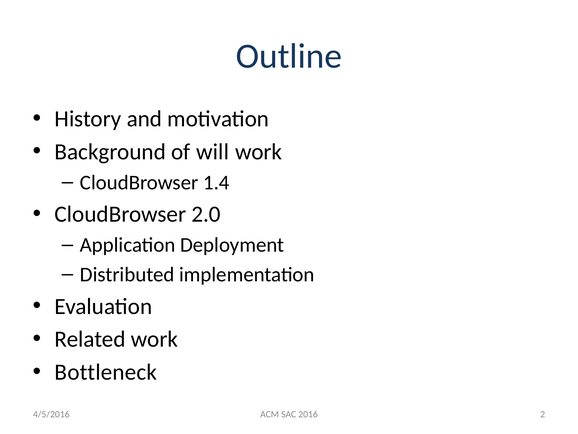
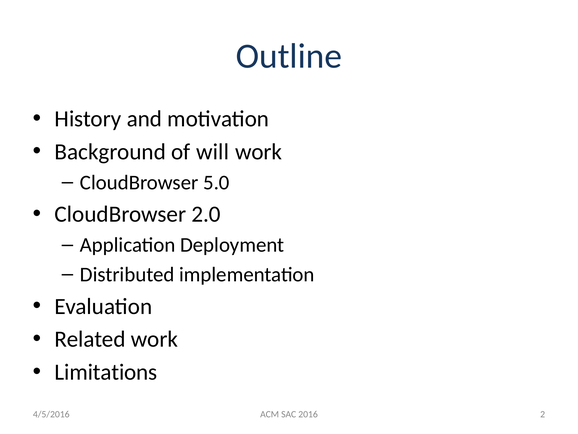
1.4: 1.4 -> 5.0 (216, 182)
Bottleneck: Bottleneck -> Limitations (106, 372)
